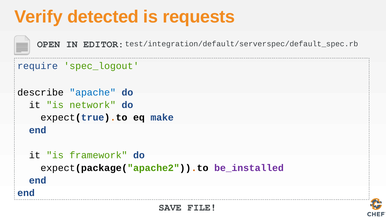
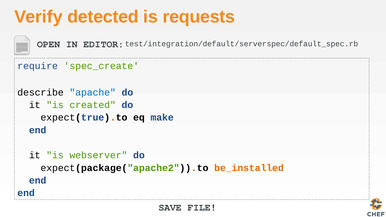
spec_logout: spec_logout -> spec_create (101, 66)
network: network -> created (93, 105)
framework: framework -> webserver (98, 155)
be_installed colour: purple -> orange (249, 168)
